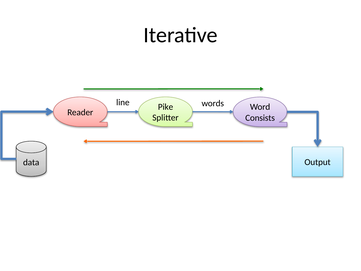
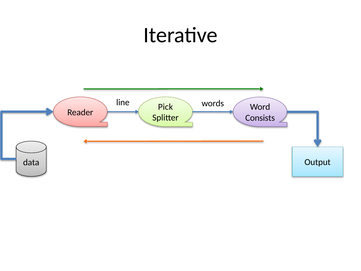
Pike: Pike -> Pick (165, 107)
